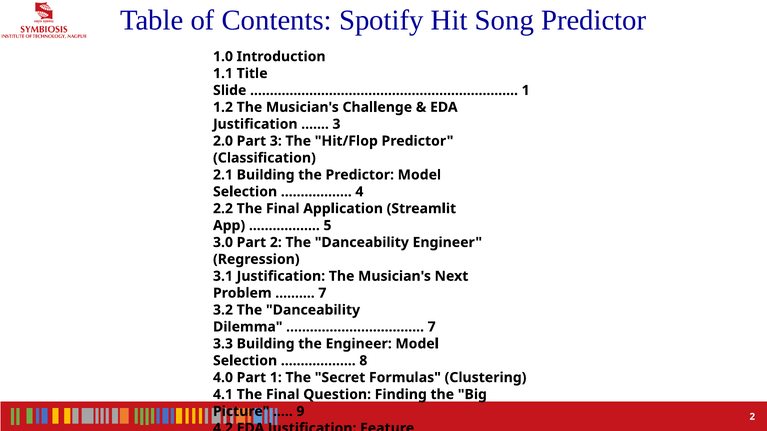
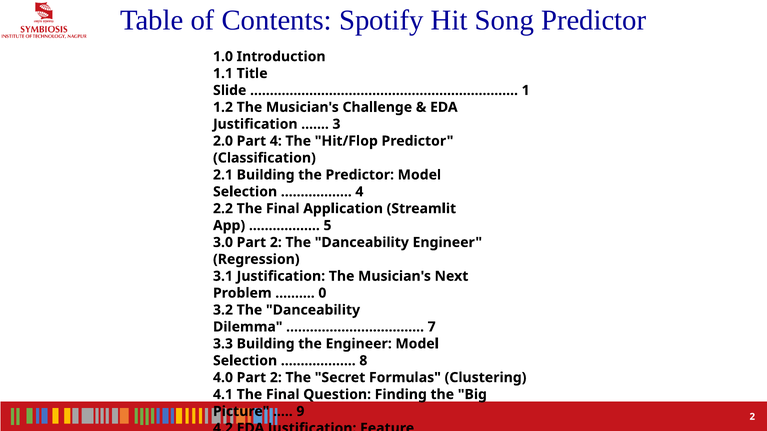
Part 3: 3 -> 4 (276, 141)
7: 7 -> 0 (322, 293)
4.0 Part 1: 1 -> 2 (276, 378)
